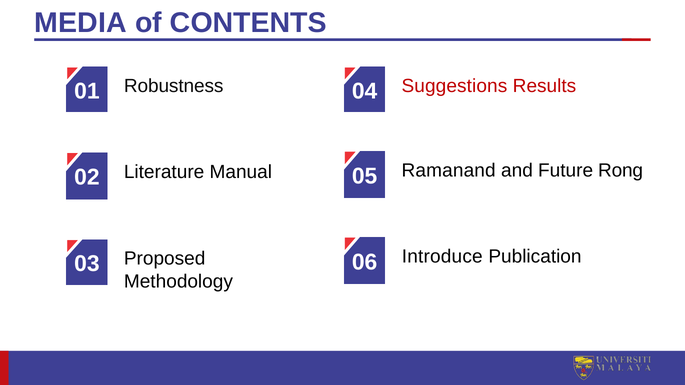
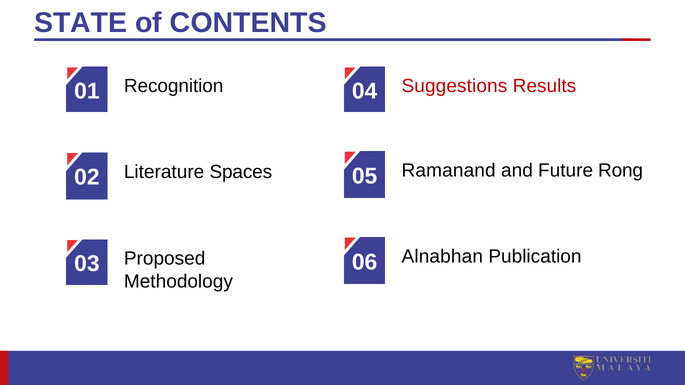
MEDIA: MEDIA -> STATE (81, 23)
Robustness: Robustness -> Recognition (174, 86)
Manual: Manual -> Spaces (241, 172)
Introduce: Introduce -> Alnabhan (442, 257)
